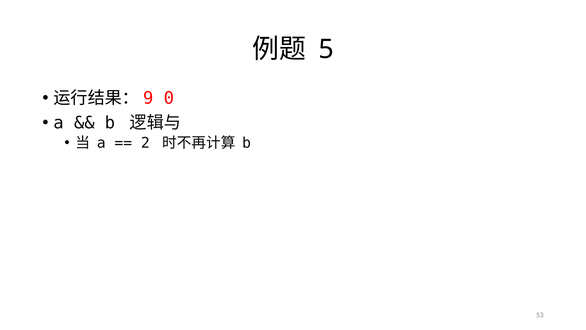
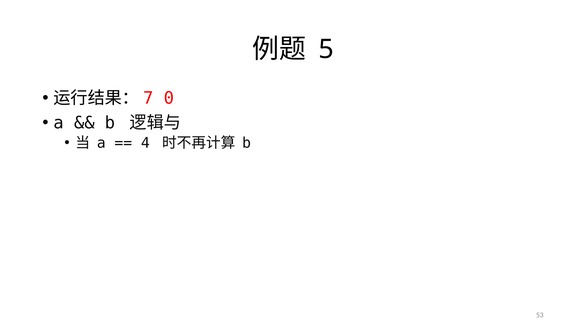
9: 9 -> 7 (148, 98)
2: 2 -> 4 (145, 143)
